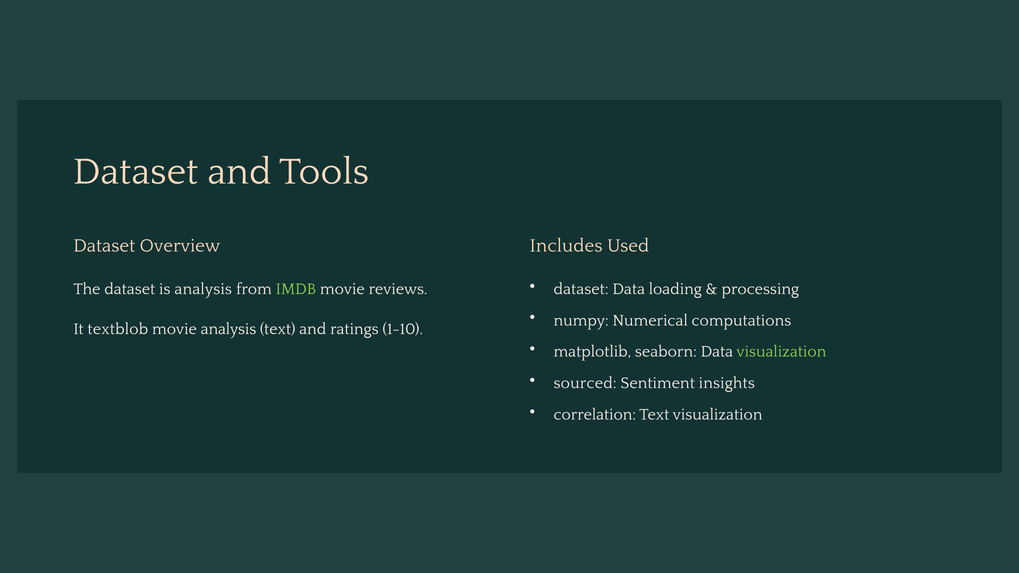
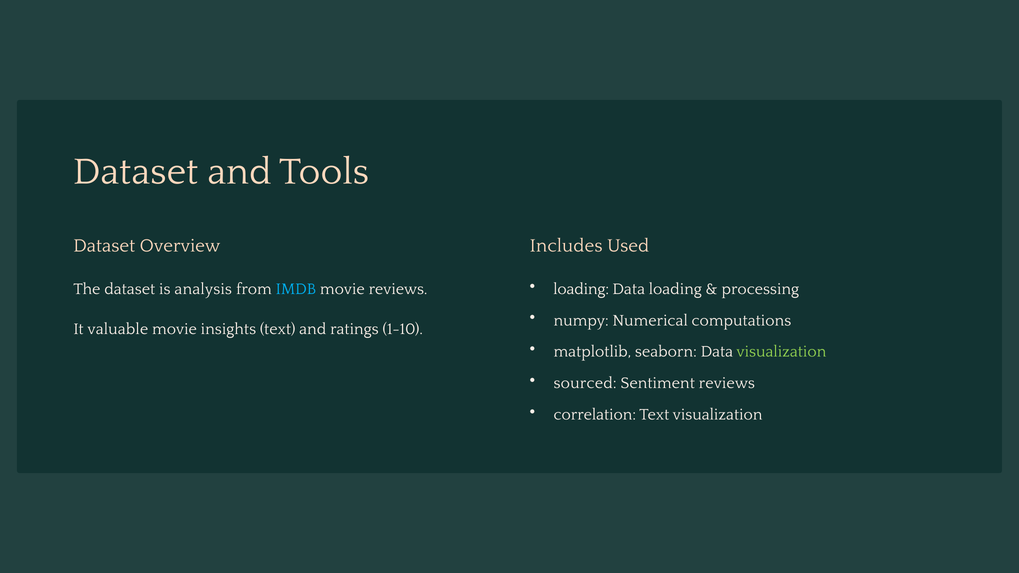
dataset: dataset -> loading (581, 289)
IMDB colour: light green -> light blue (296, 289)
textblob: textblob -> valuable (118, 329)
movie analysis: analysis -> insights (228, 329)
Sentiment insights: insights -> reviews (727, 383)
